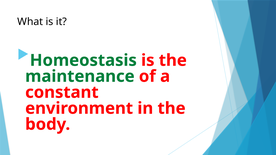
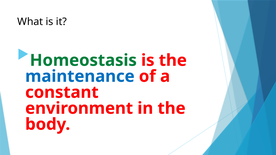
maintenance colour: green -> blue (80, 76)
